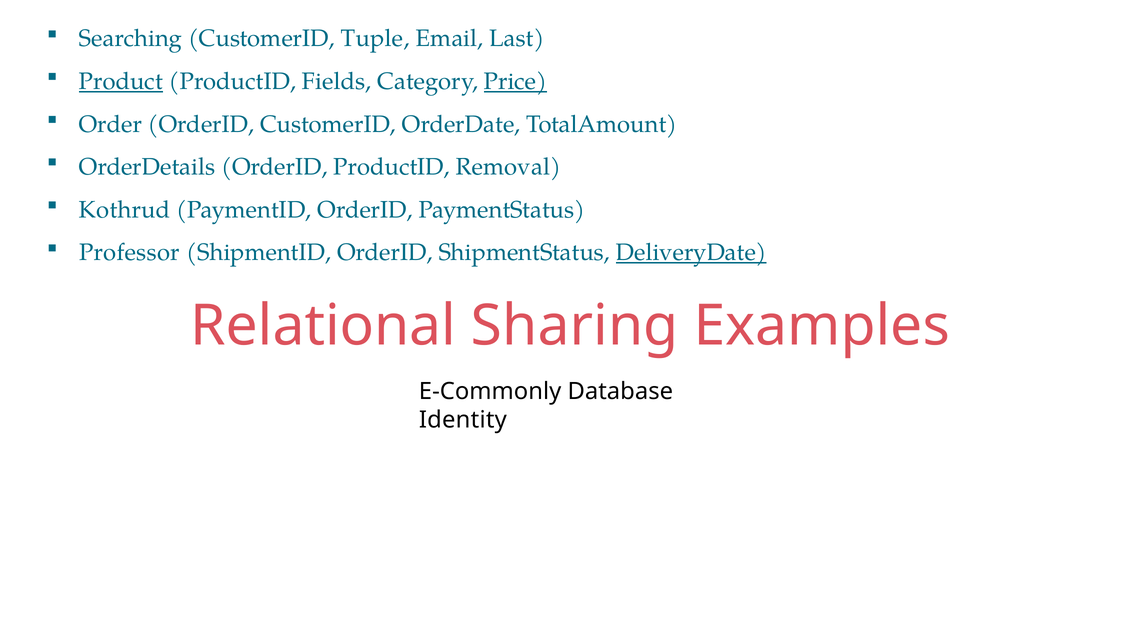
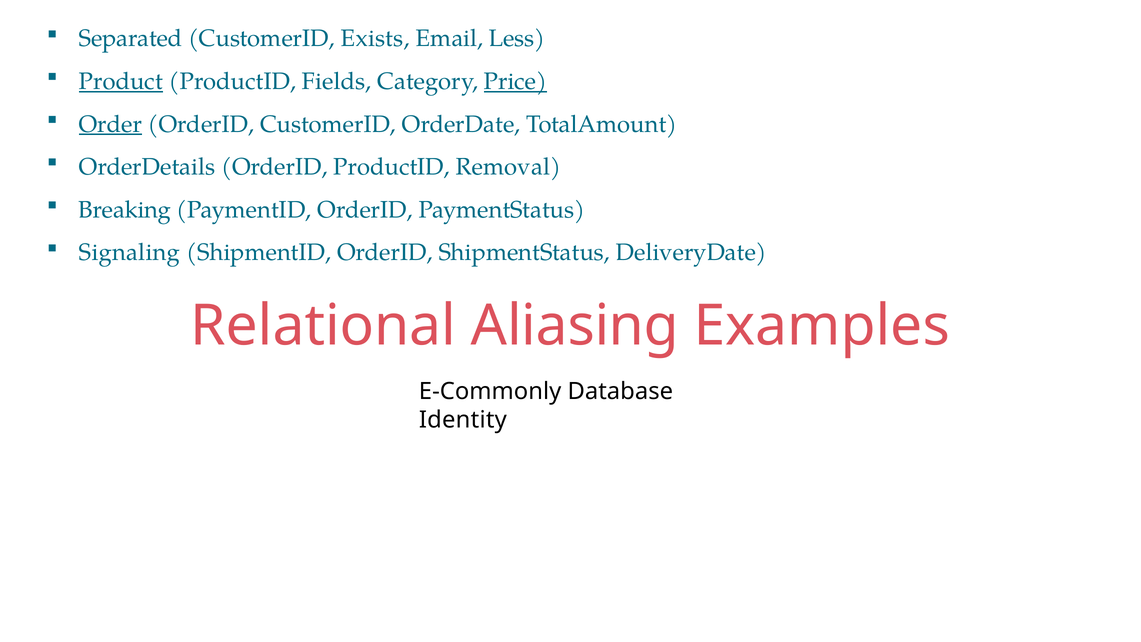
Searching: Searching -> Separated (131, 39)
Tuple: Tuple -> Exists (375, 39)
Last: Last -> Less (517, 39)
Order underline: none -> present (110, 124)
Kothrud: Kothrud -> Breaking (125, 210)
Professor: Professor -> Signaling (129, 252)
DeliveryDate underline: present -> none (691, 252)
Sharing: Sharing -> Aliasing (575, 326)
